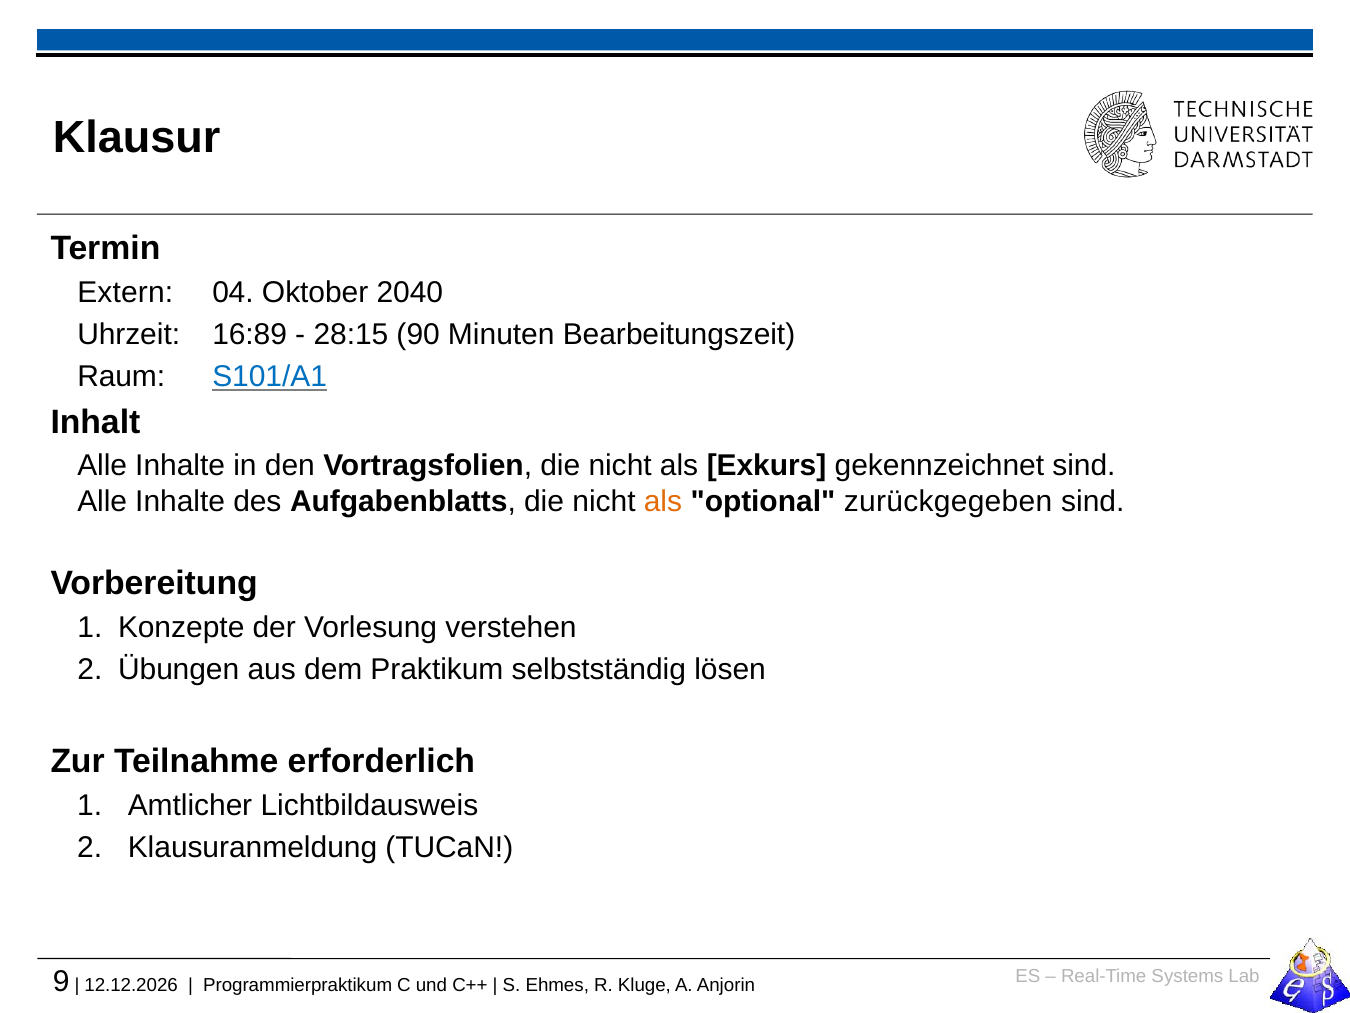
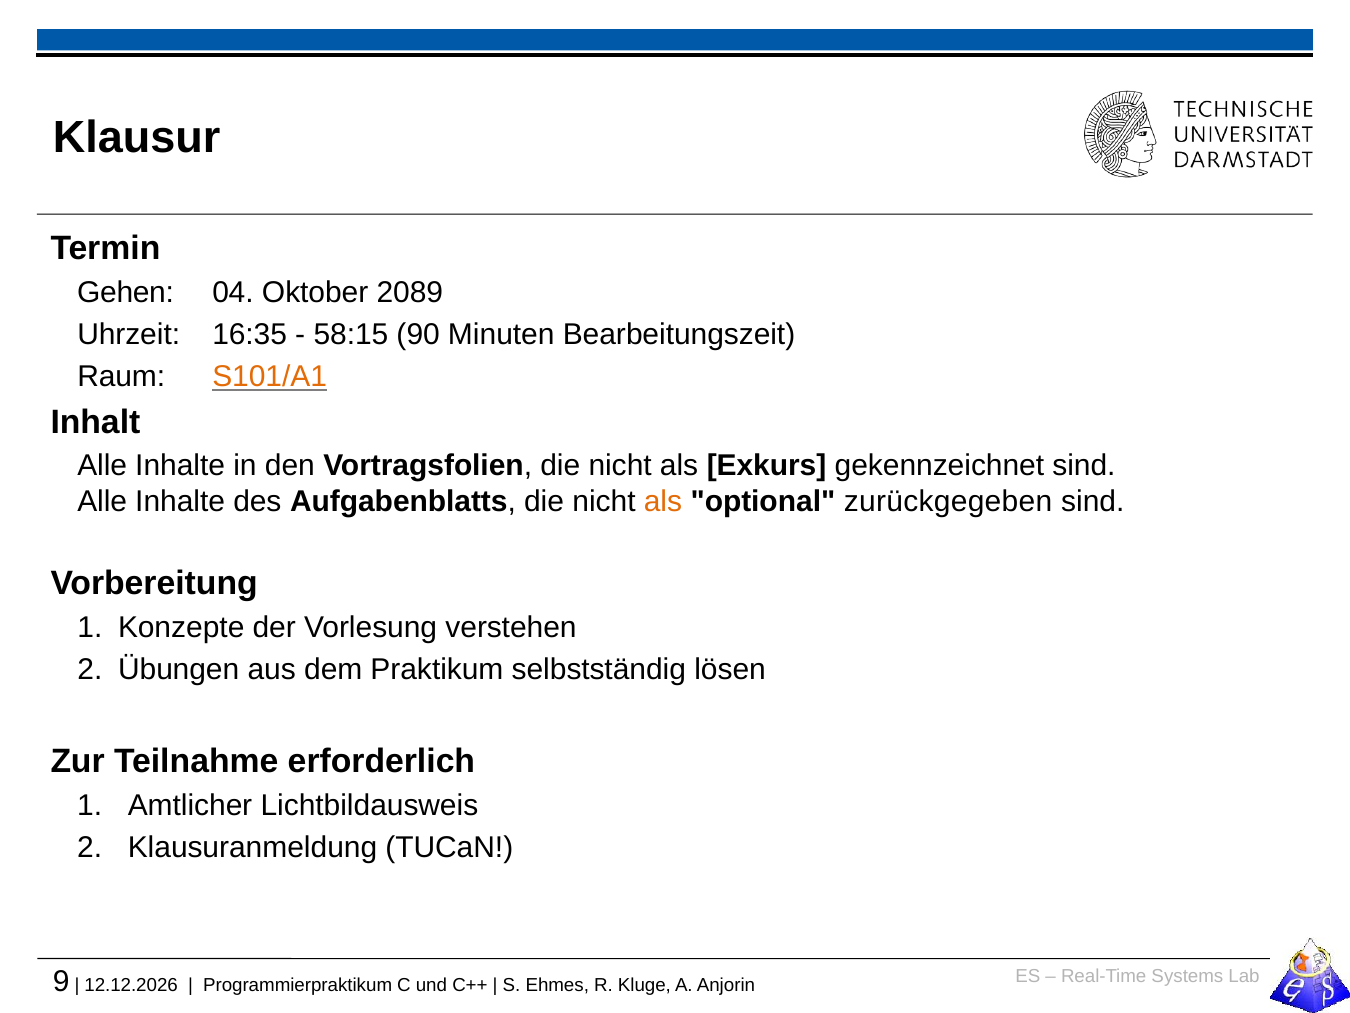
Extern: Extern -> Gehen (126, 292)
2040: 2040 -> 2089 (410, 292)
16:89: 16:89 -> 16:35 (250, 334)
28:15: 28:15 -> 58:15 (351, 334)
S101/A1 colour: blue -> orange (270, 376)
